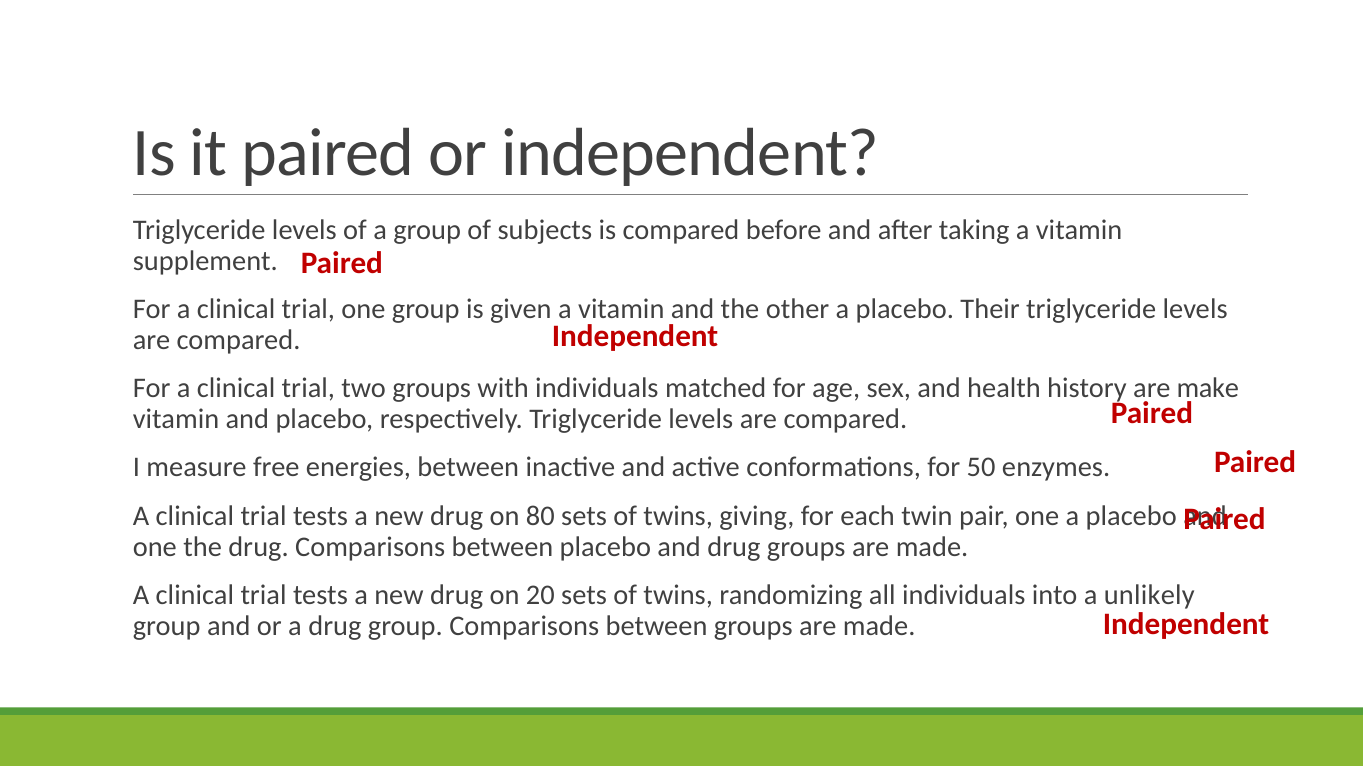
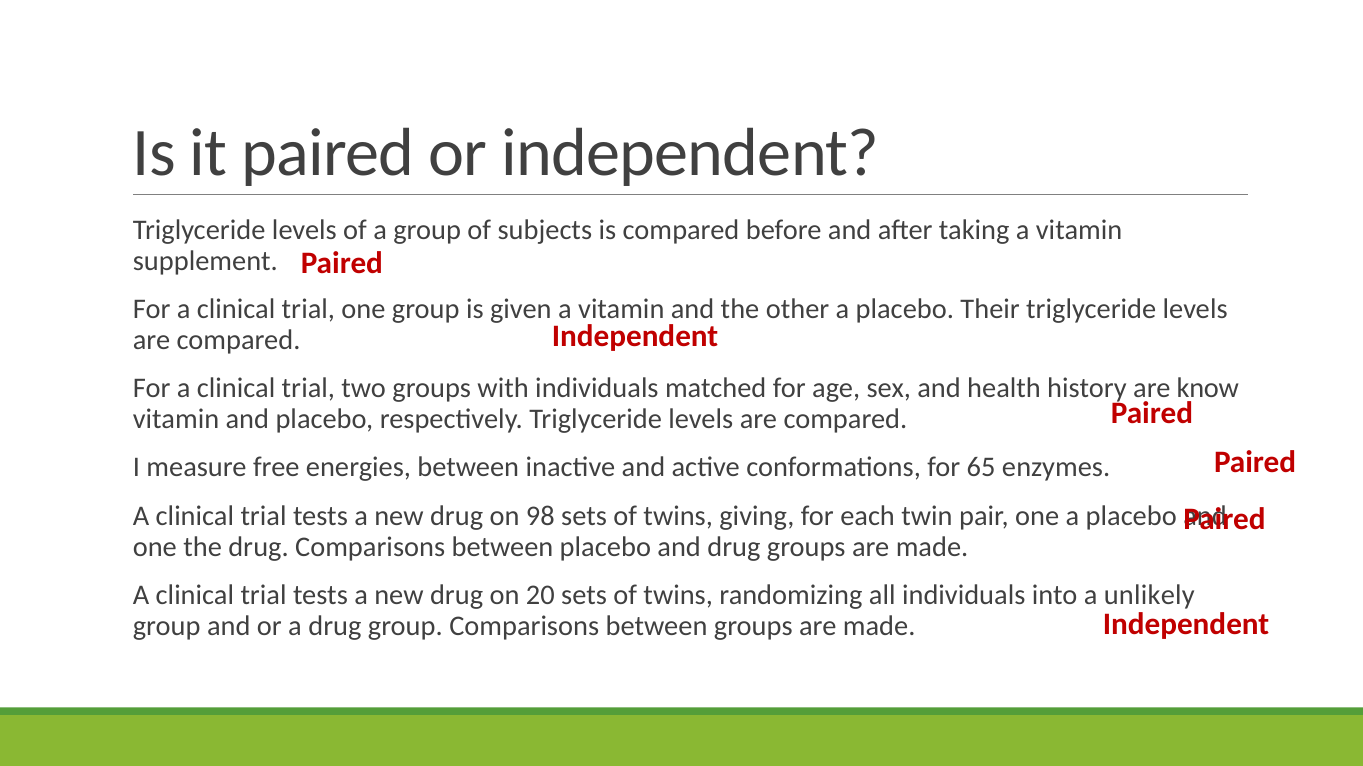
make: make -> know (1208, 389)
50: 50 -> 65 (981, 468)
80: 80 -> 98 (540, 516)
